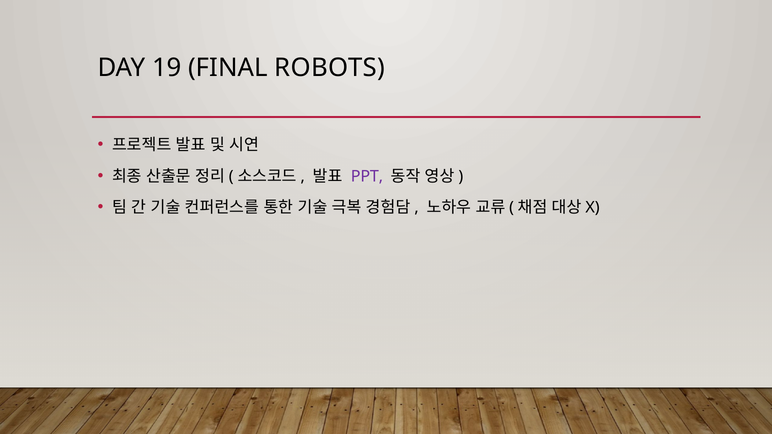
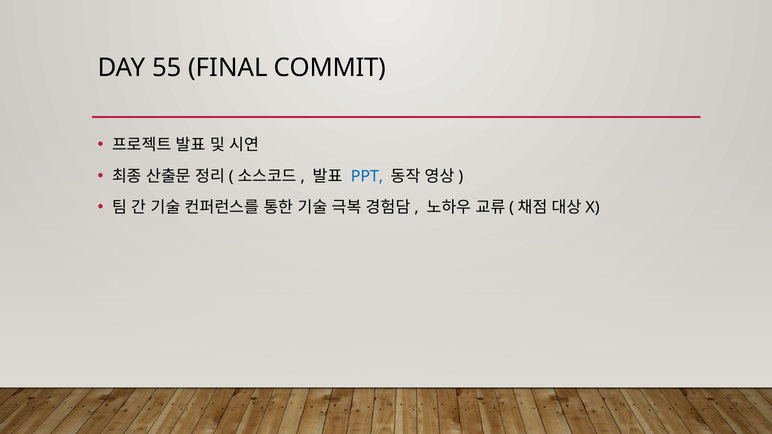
19: 19 -> 55 (167, 68)
ROBOTS: ROBOTS -> COMMIT (330, 68)
PPT colour: purple -> blue (367, 176)
